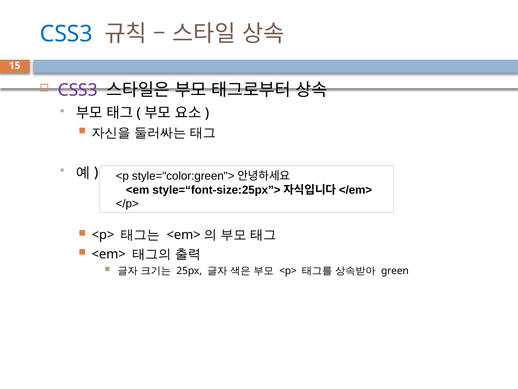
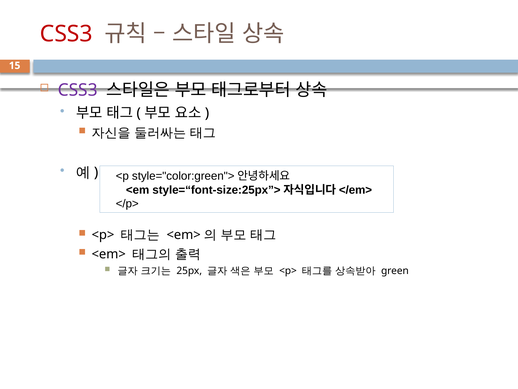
CSS3 colour: blue -> red (66, 34)
